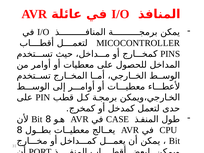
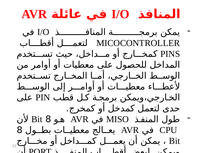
CASE: CASE -> MISO (118, 119)
